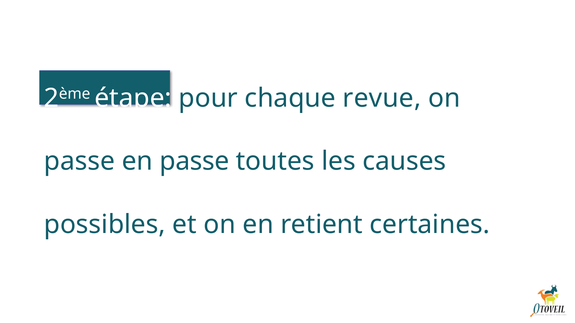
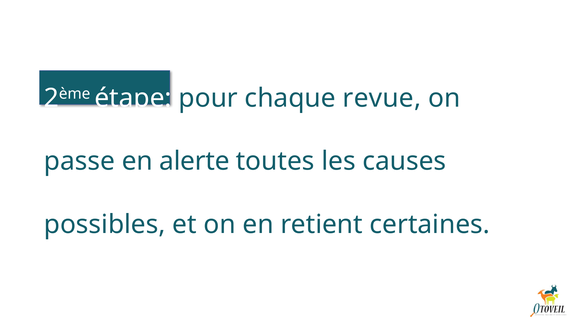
en passe: passe -> alerte (194, 161)
